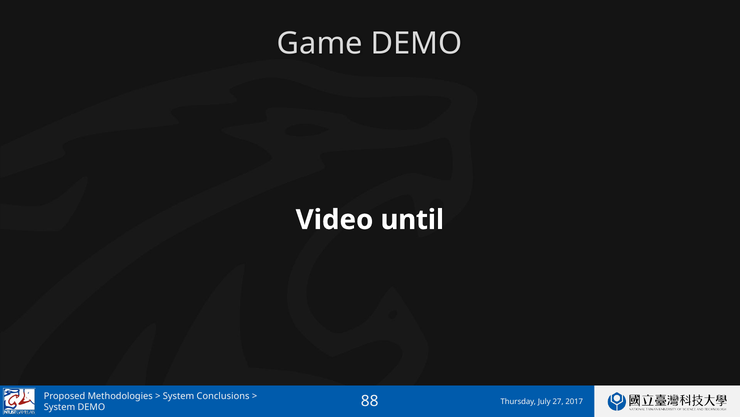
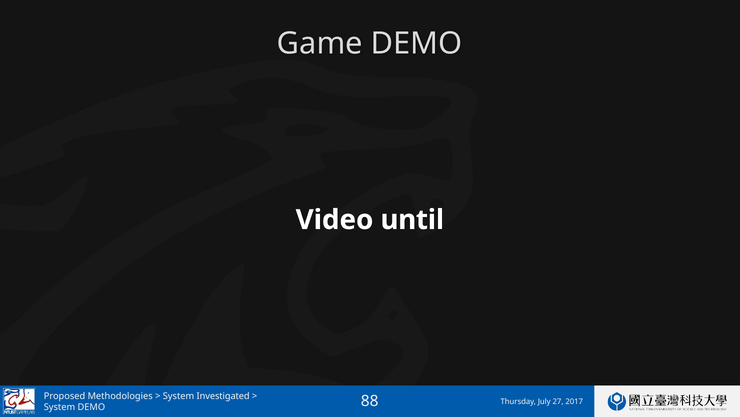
Conclusions: Conclusions -> Investigated (223, 396)
